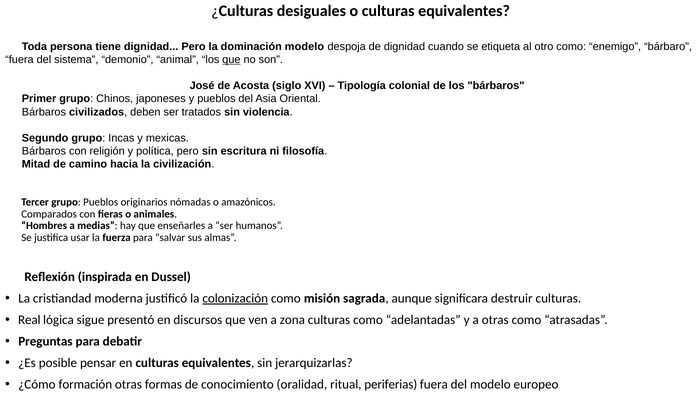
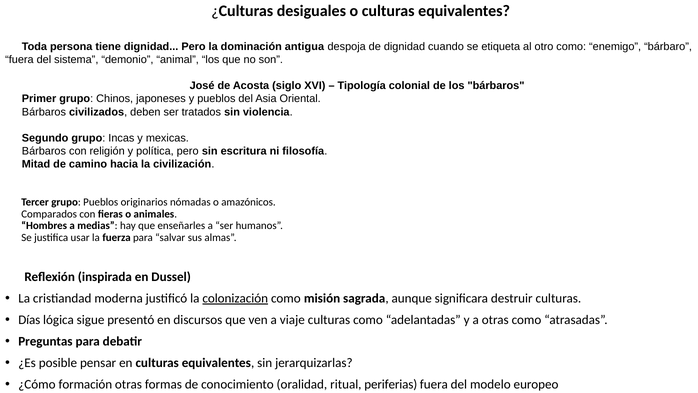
dominación modelo: modelo -> antigua (304, 46)
que underline: present -> none (231, 59)
Real: Real -> Días (29, 320)
zona: zona -> viaje (292, 320)
